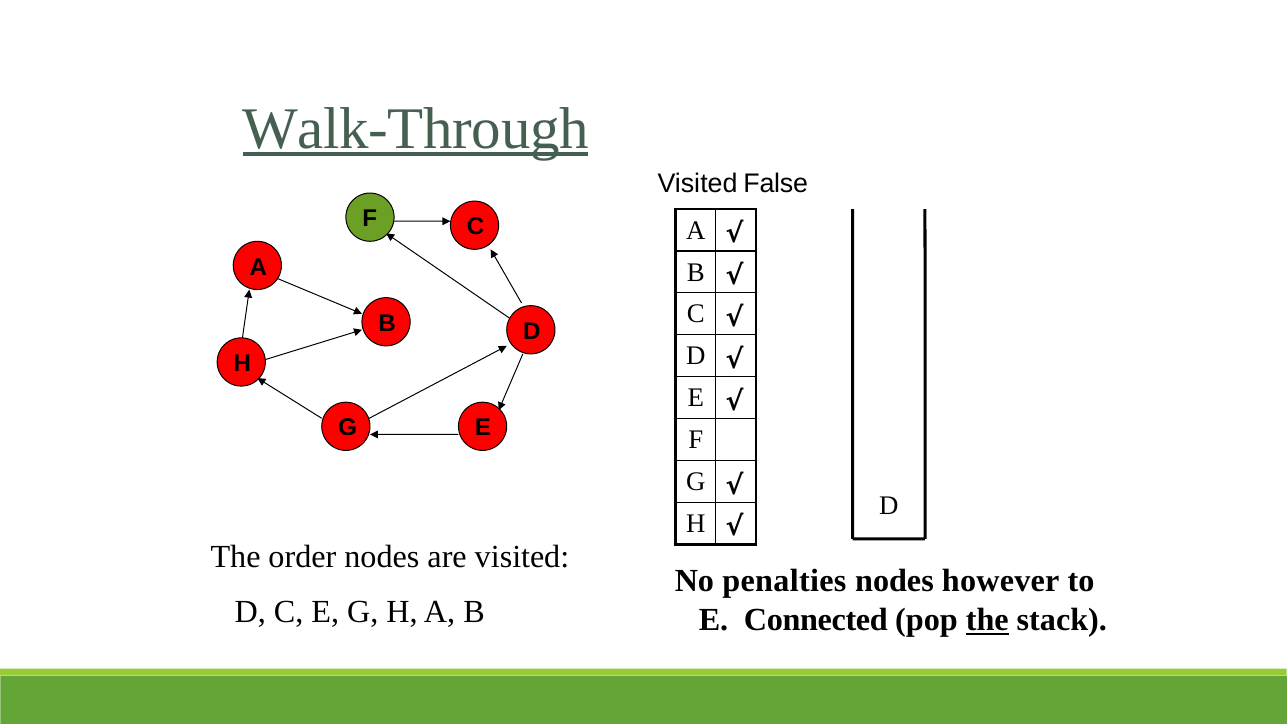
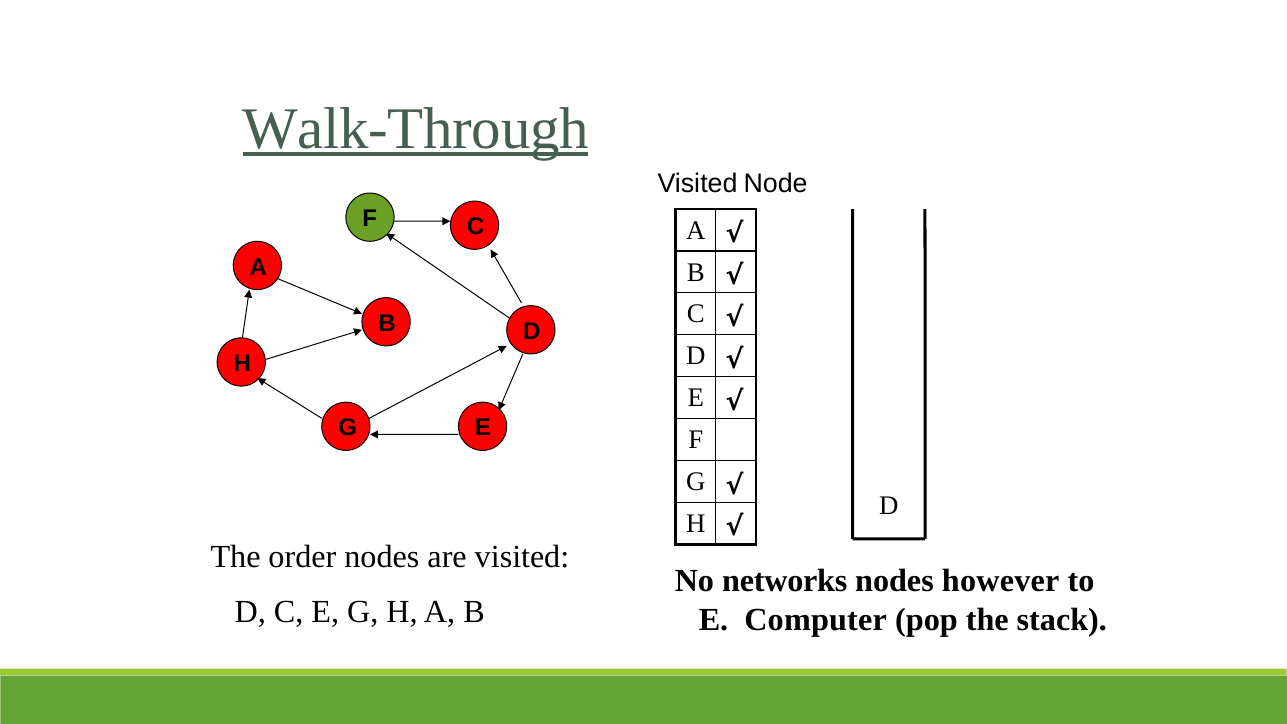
False: False -> Node (776, 184)
penalties: penalties -> networks (785, 581)
Connected: Connected -> Computer (816, 620)
the underline: present -> none (987, 620)
